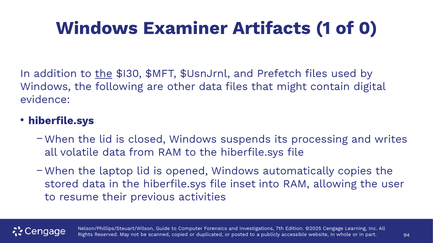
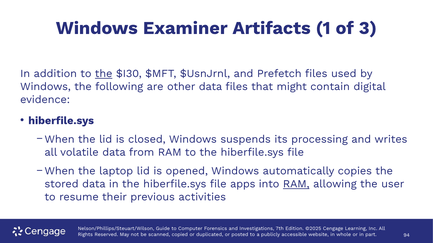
0: 0 -> 3 (368, 28)
inset: inset -> apps (243, 184)
RAM underline: none -> present (296, 184)
